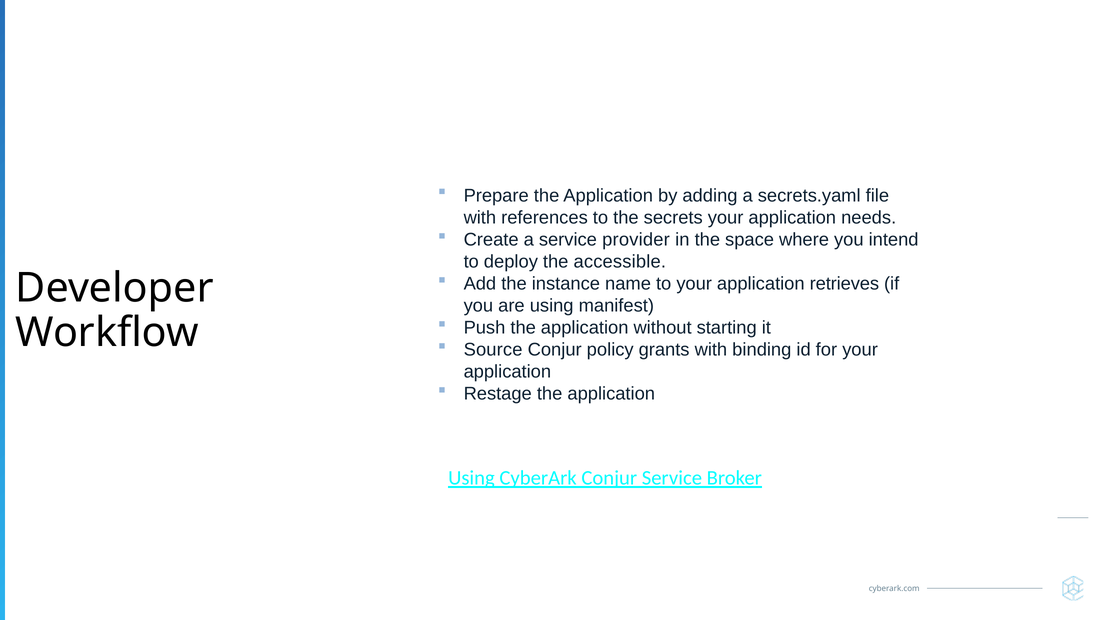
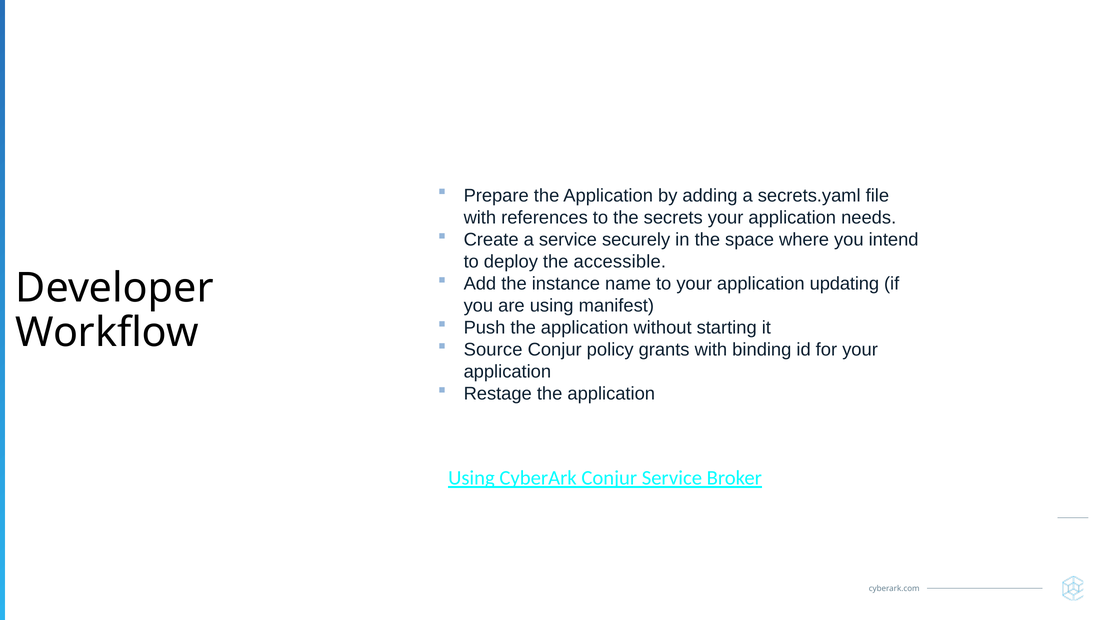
provider: provider -> securely (636, 240)
retrieves: retrieves -> updating (844, 284)
